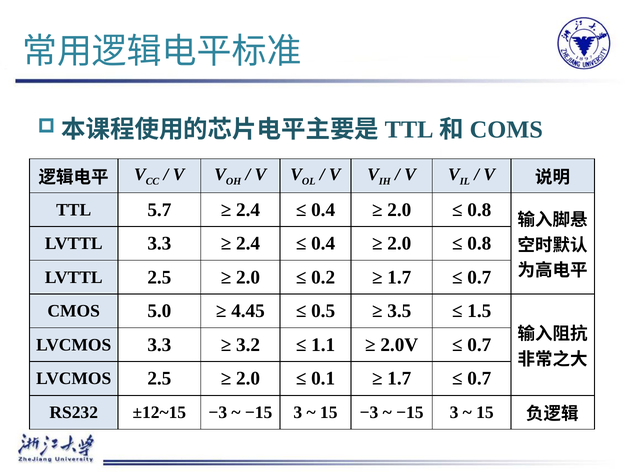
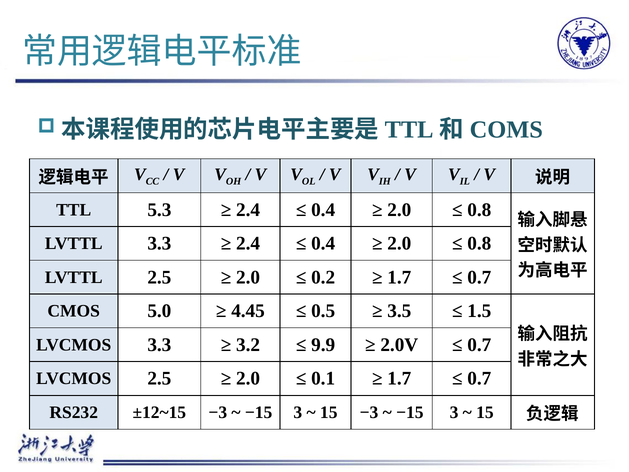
5.7: 5.7 -> 5.3 (159, 210)
1.1: 1.1 -> 9.9 (323, 345)
